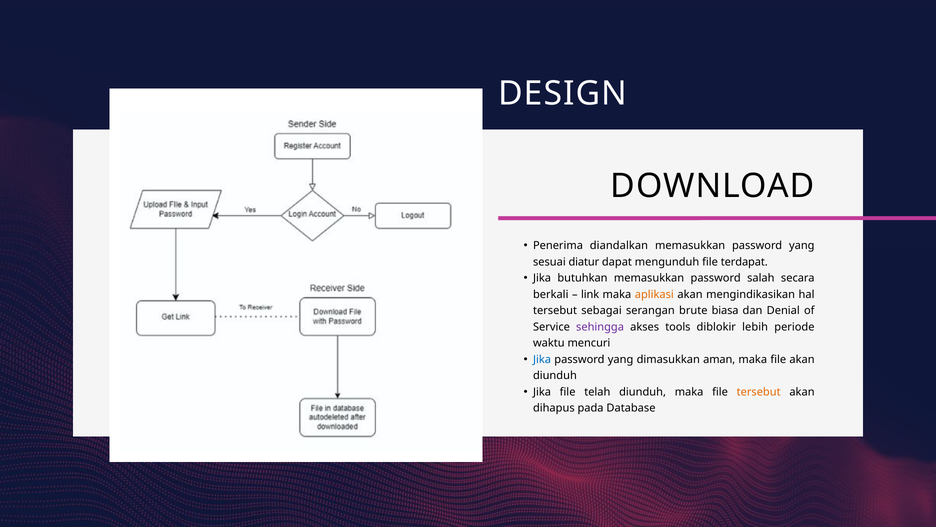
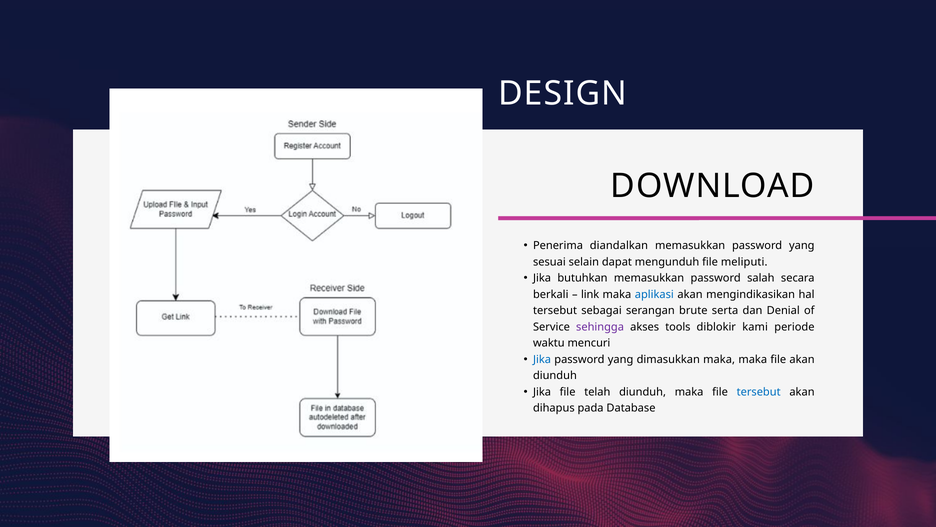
diatur: diatur -> selain (584, 262)
terdapat: terdapat -> meliputi (744, 262)
aplikasi colour: orange -> blue (654, 294)
biasa: biasa -> serta (725, 310)
lebih: lebih -> kami (755, 327)
dimasukkan aman: aman -> maka (719, 359)
tersebut colour: orange -> blue (759, 392)
